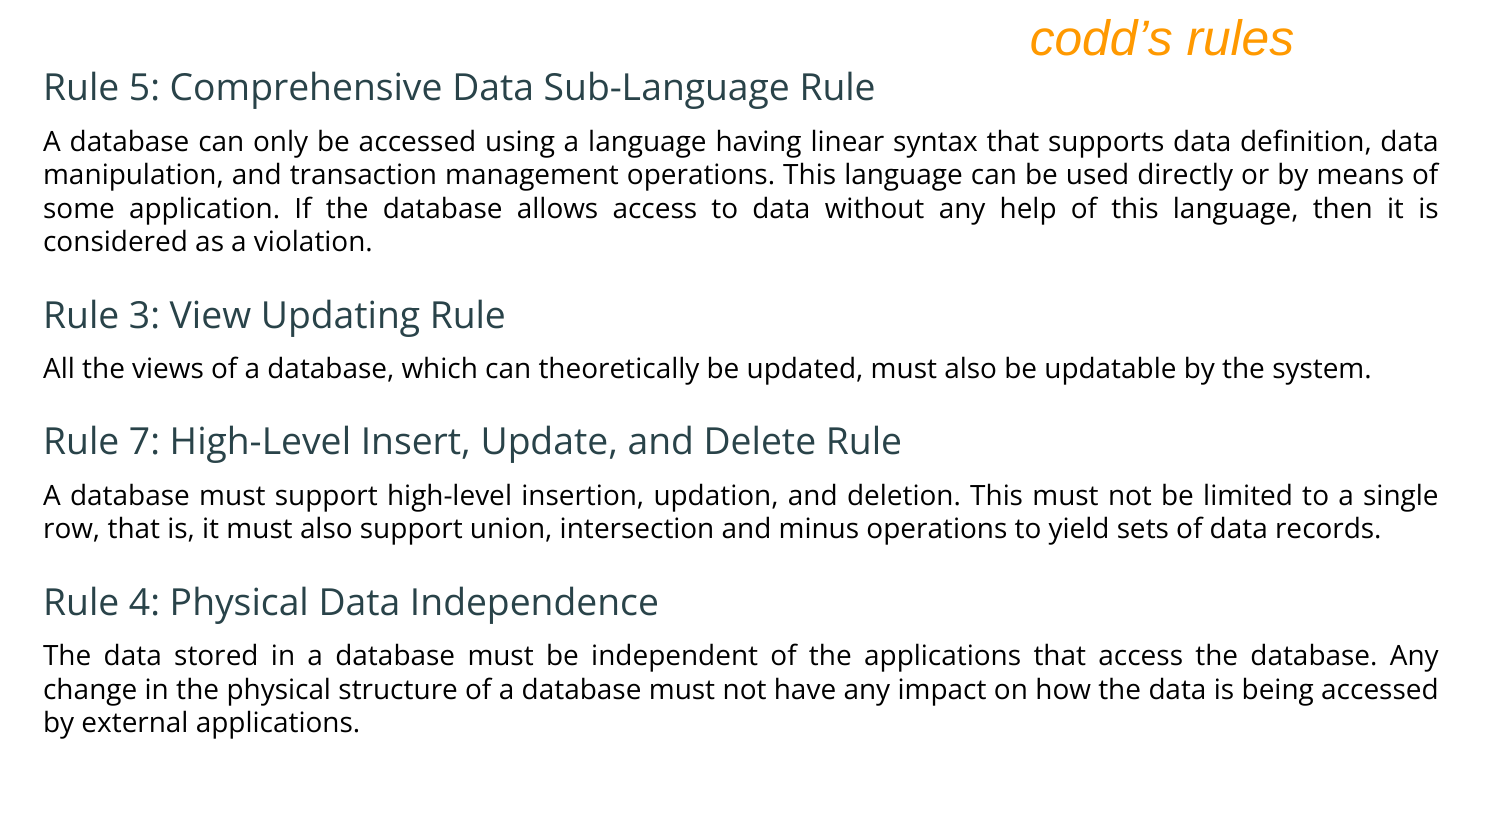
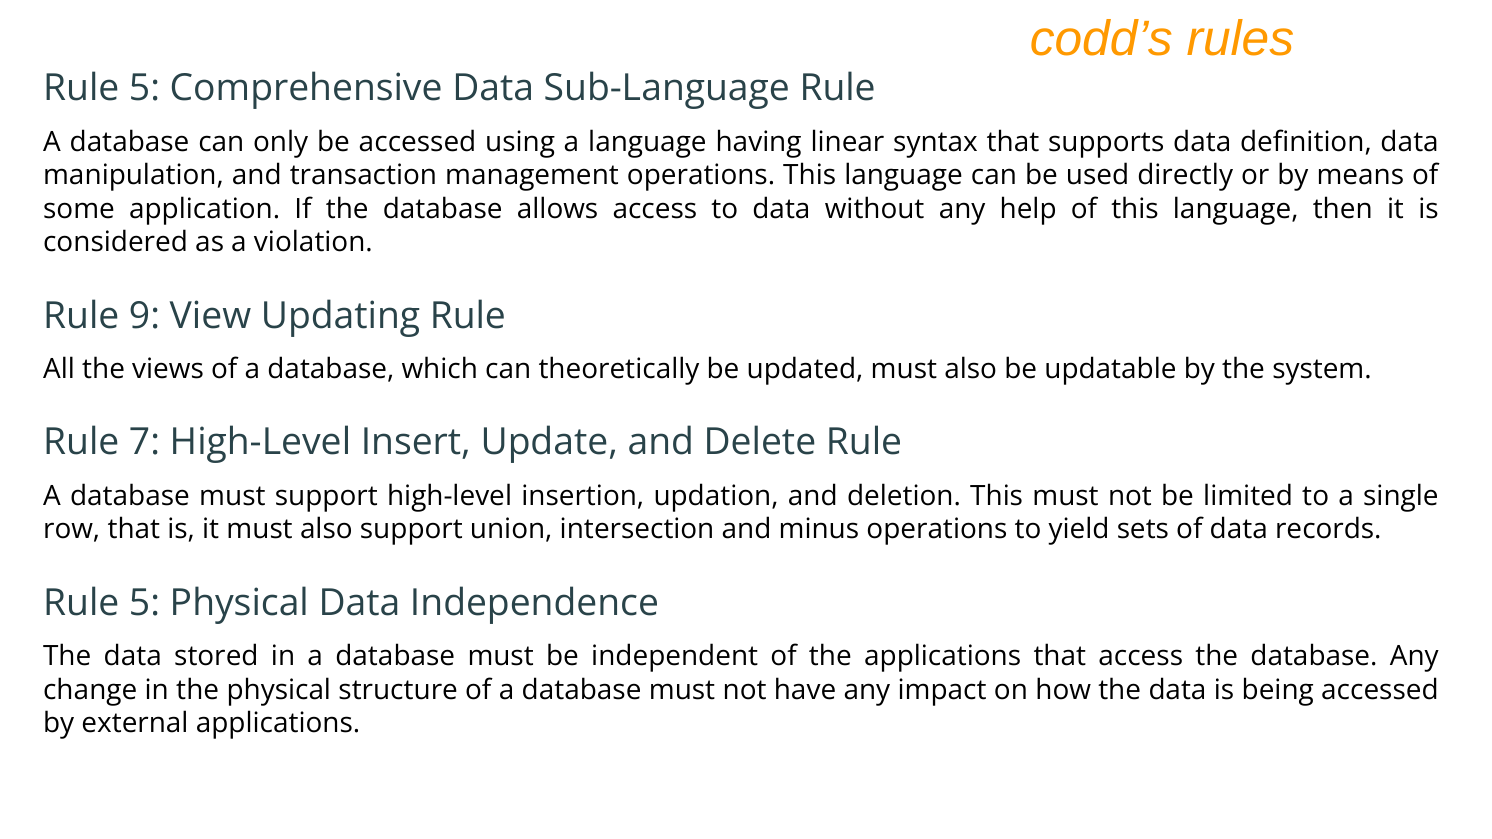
3: 3 -> 9 (144, 316)
4: 4 -> 5 (144, 603)
